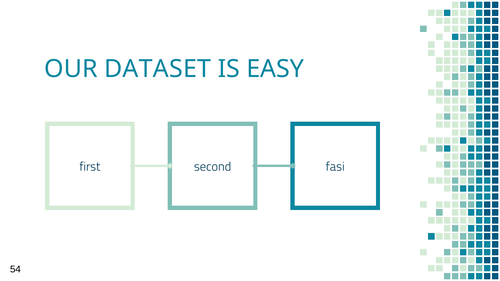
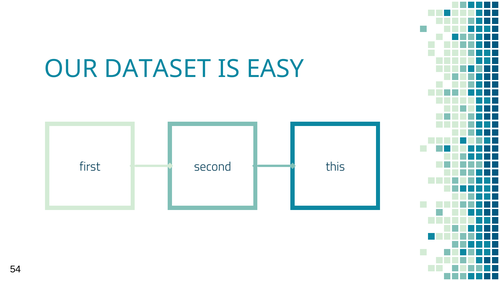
fasi: fasi -> this (335, 167)
